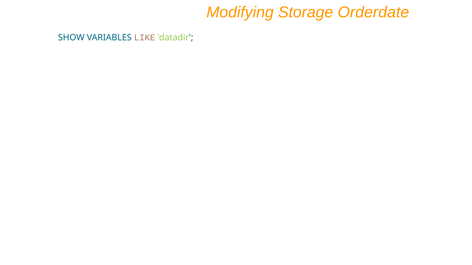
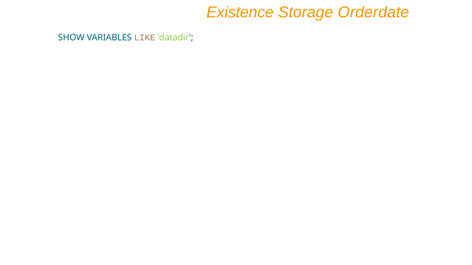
Modifying: Modifying -> Existence (240, 12)
